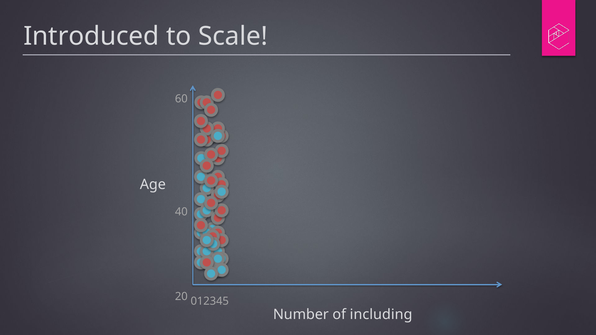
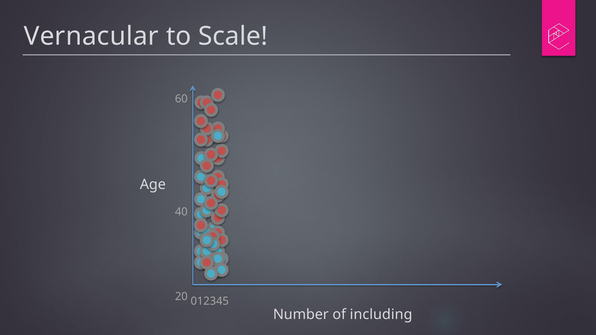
Introduced: Introduced -> Vernacular (91, 36)
